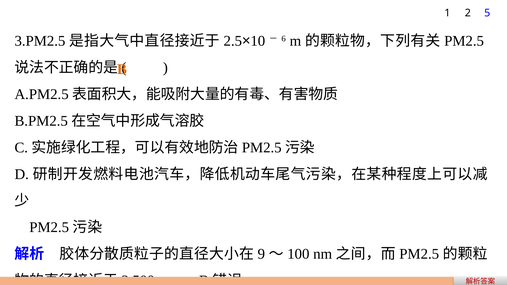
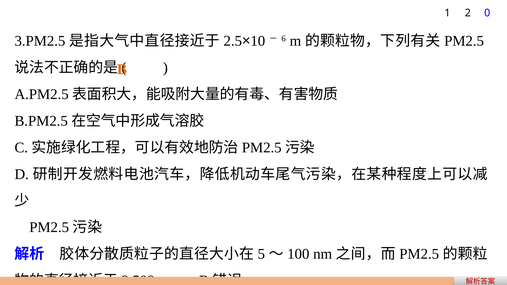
5: 5 -> 0 (487, 13)
9: 9 -> 5 (261, 254)
